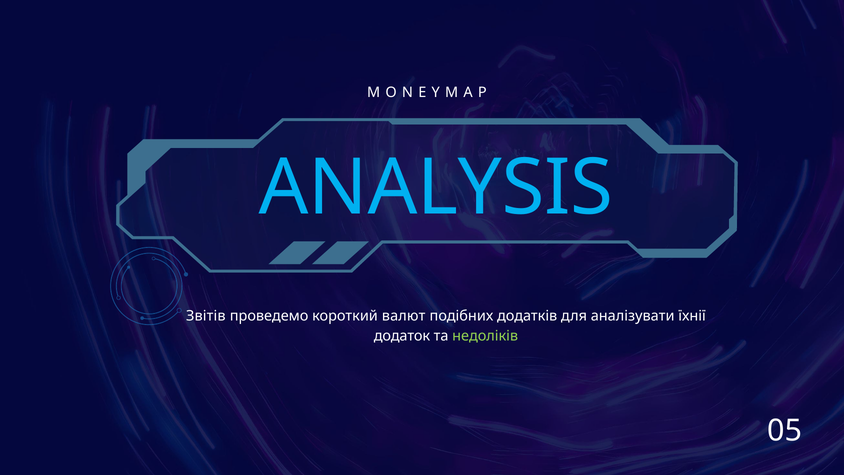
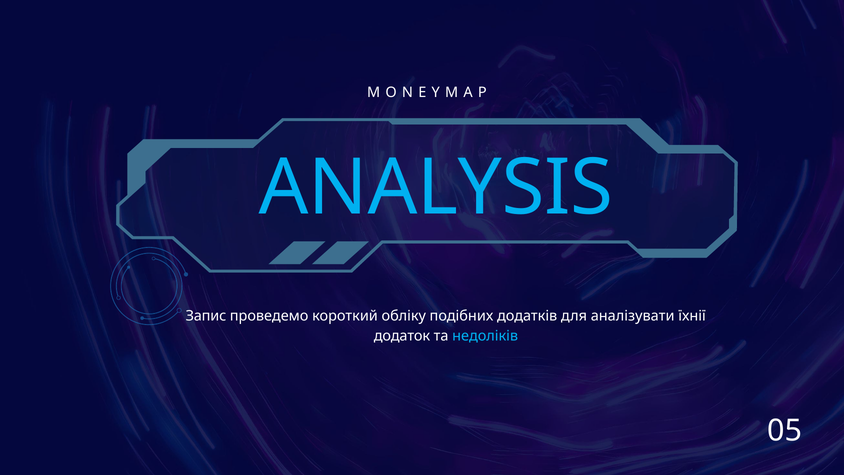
Звітів: Звітів -> Запис (206, 316)
валют: валют -> обліку (404, 316)
недоліків colour: light green -> light blue (485, 336)
